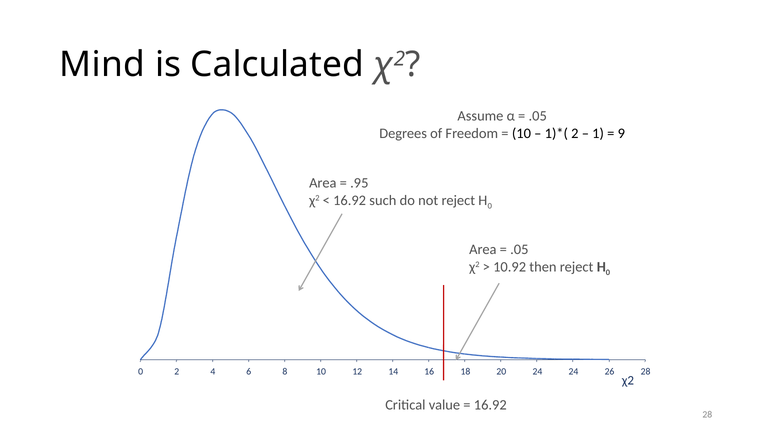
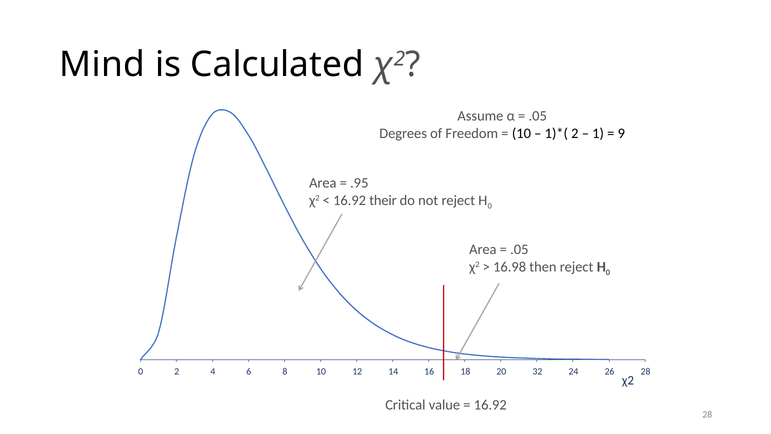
such: such -> their (383, 200)
10.92: 10.92 -> 16.98 (510, 267)
20 24: 24 -> 32 (537, 371)
